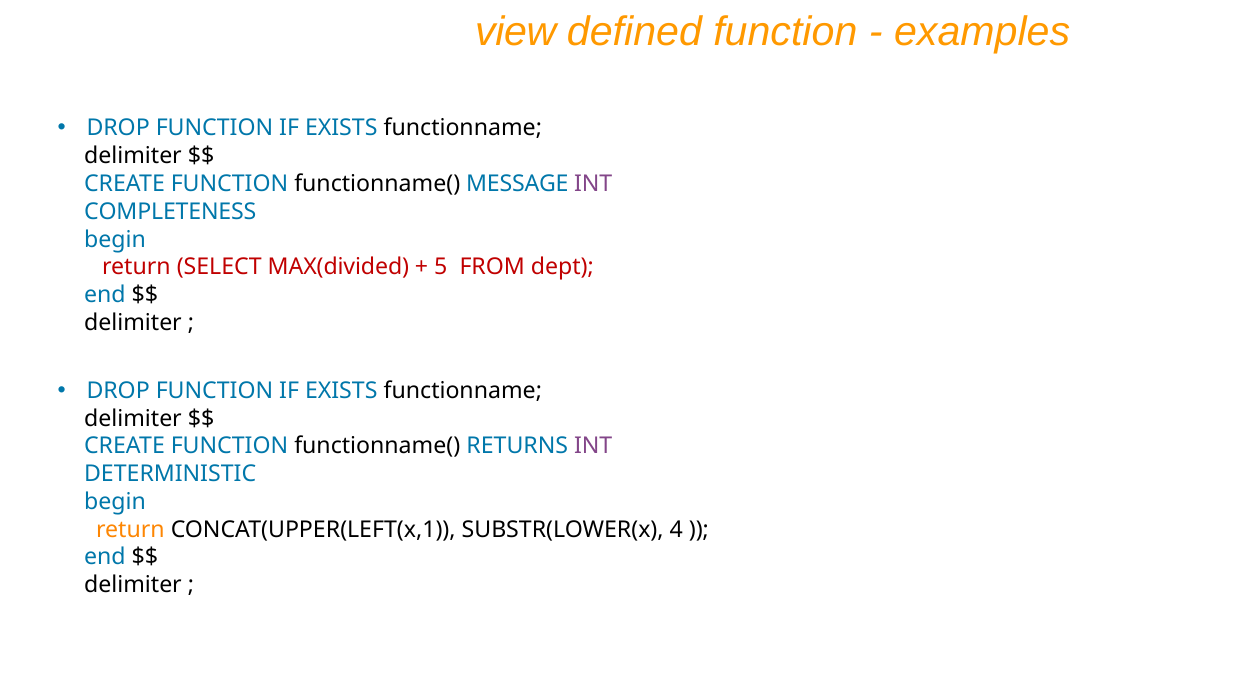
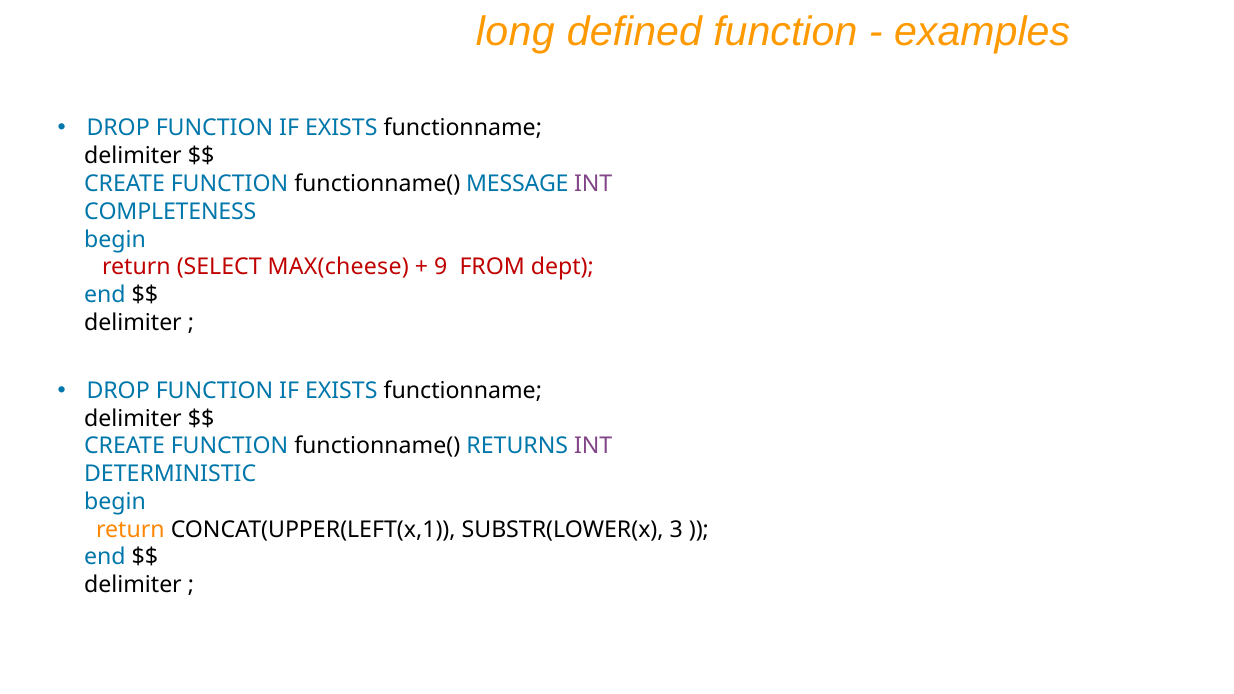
view: view -> long (515, 32)
MAX(divided: MAX(divided -> MAX(cheese (338, 267)
5: 5 -> 9 (441, 267)
4: 4 -> 3 (676, 530)
